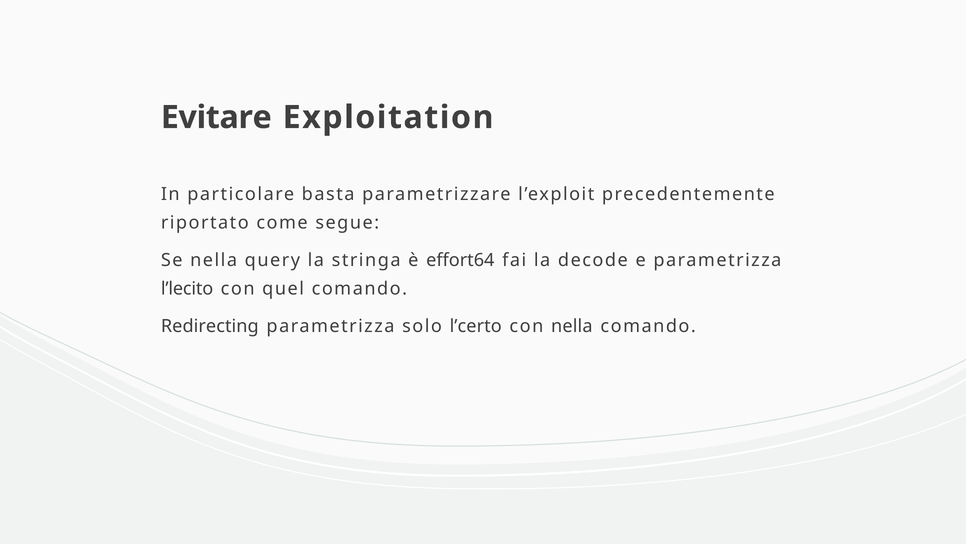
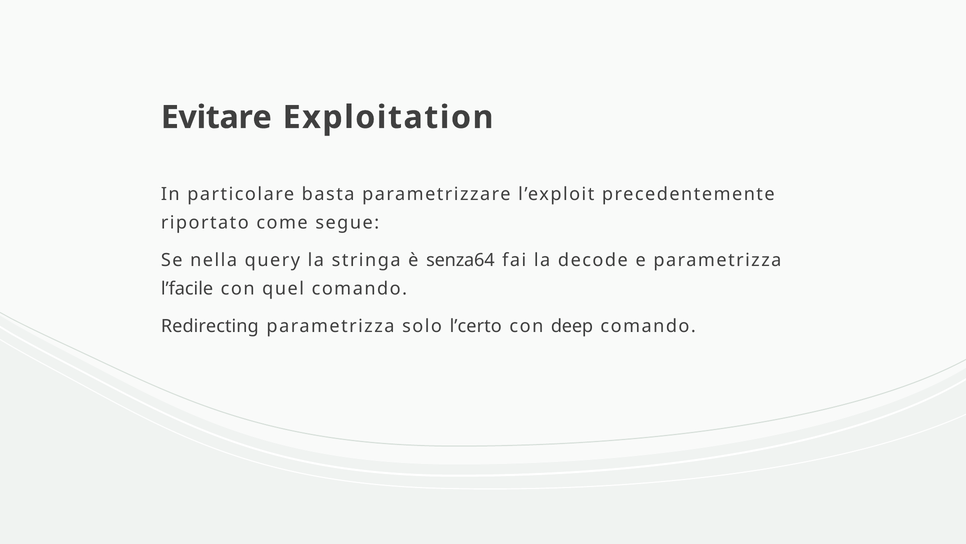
effort64: effort64 -> senza64 (460, 260)
l’lecito: l’lecito -> l’facile (187, 288)
con nella: nella -> deep (572, 326)
